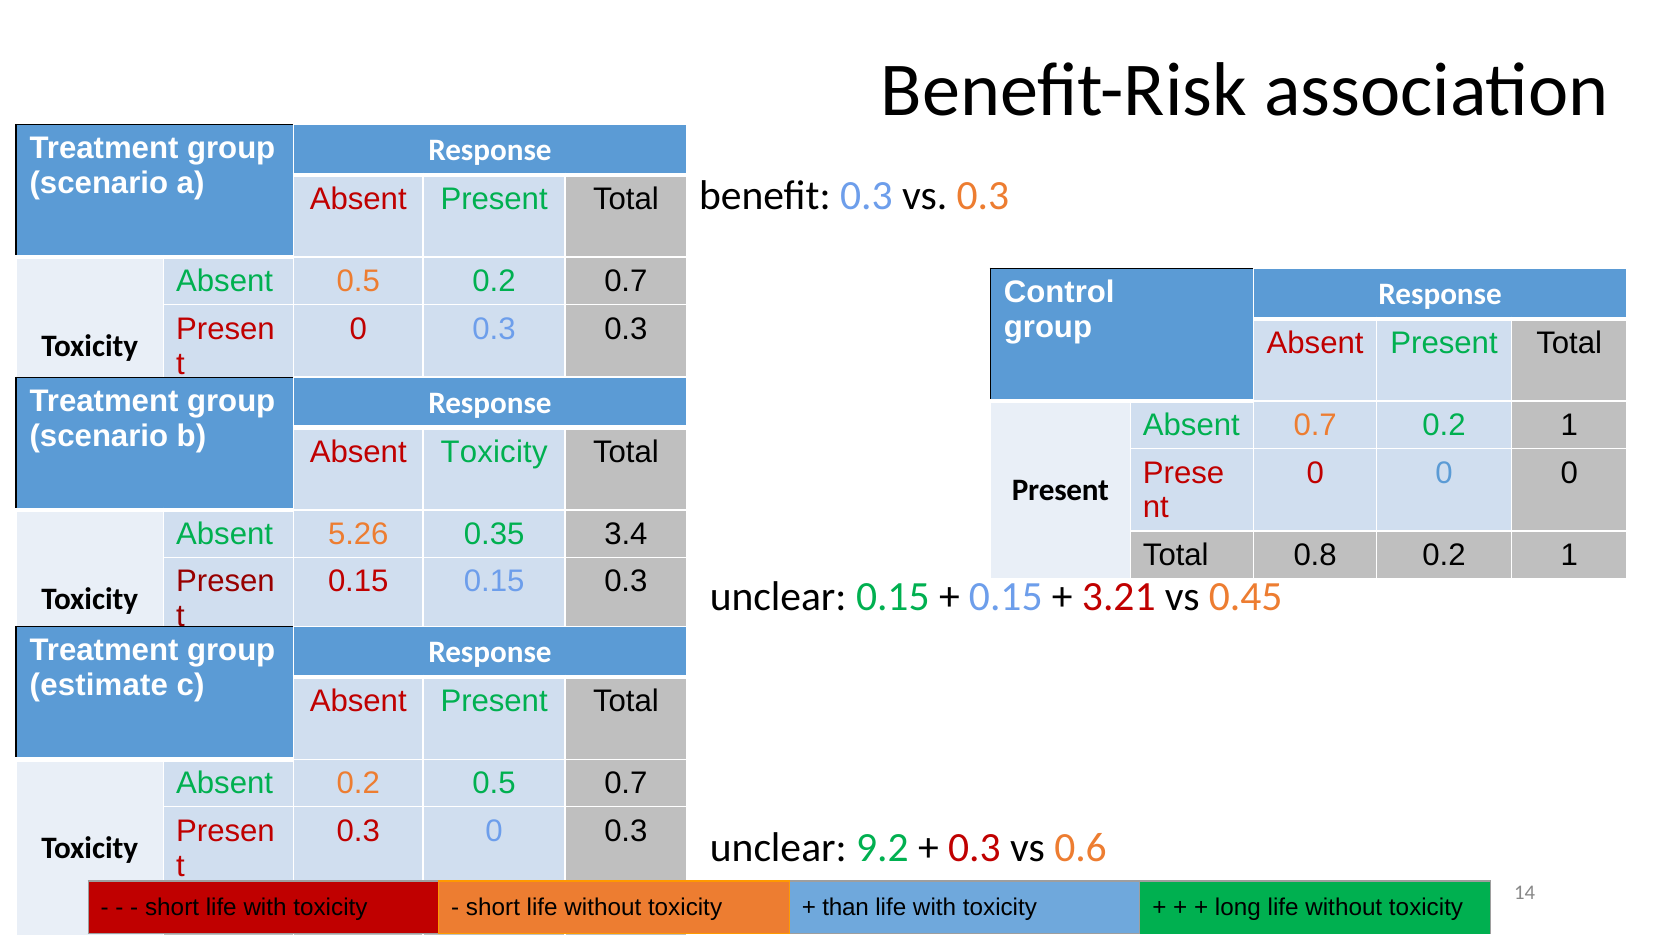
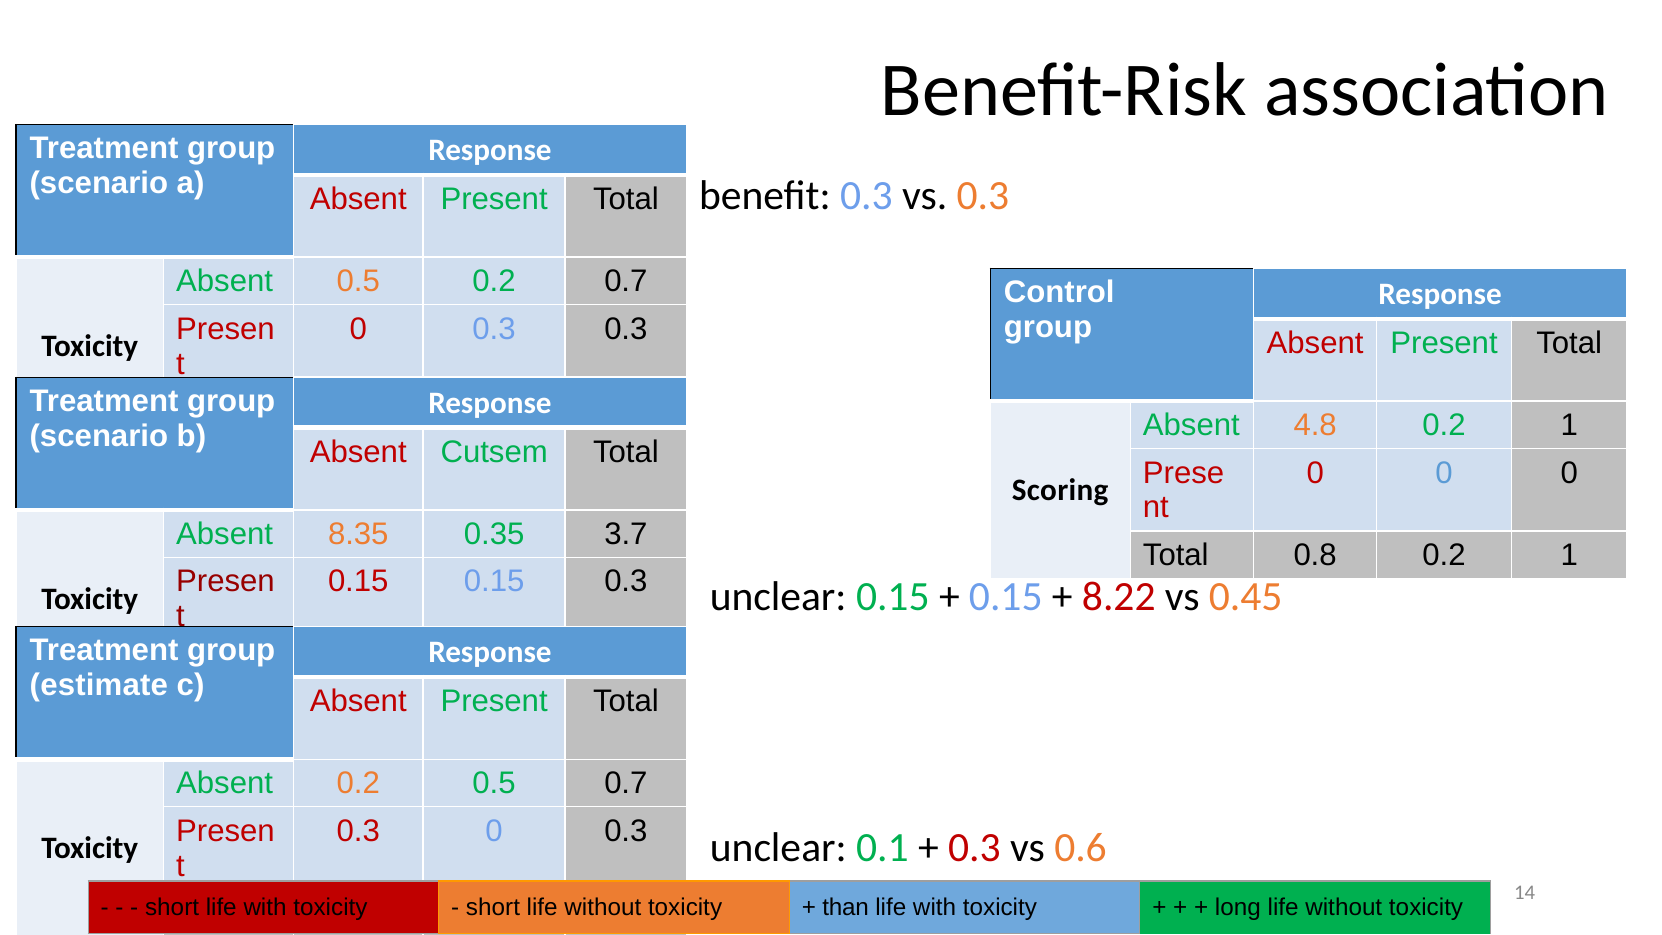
Absent 0.7: 0.7 -> 4.8 (1315, 425)
Absent Toxicity: Toxicity -> Cutsem (494, 452)
Present: Present -> Scoring (1060, 490)
5.26: 5.26 -> 8.35 (358, 534)
3.4: 3.4 -> 3.7 (626, 534)
3.21: 3.21 -> 8.22 (1119, 597)
9.2: 9.2 -> 0.1 (882, 847)
